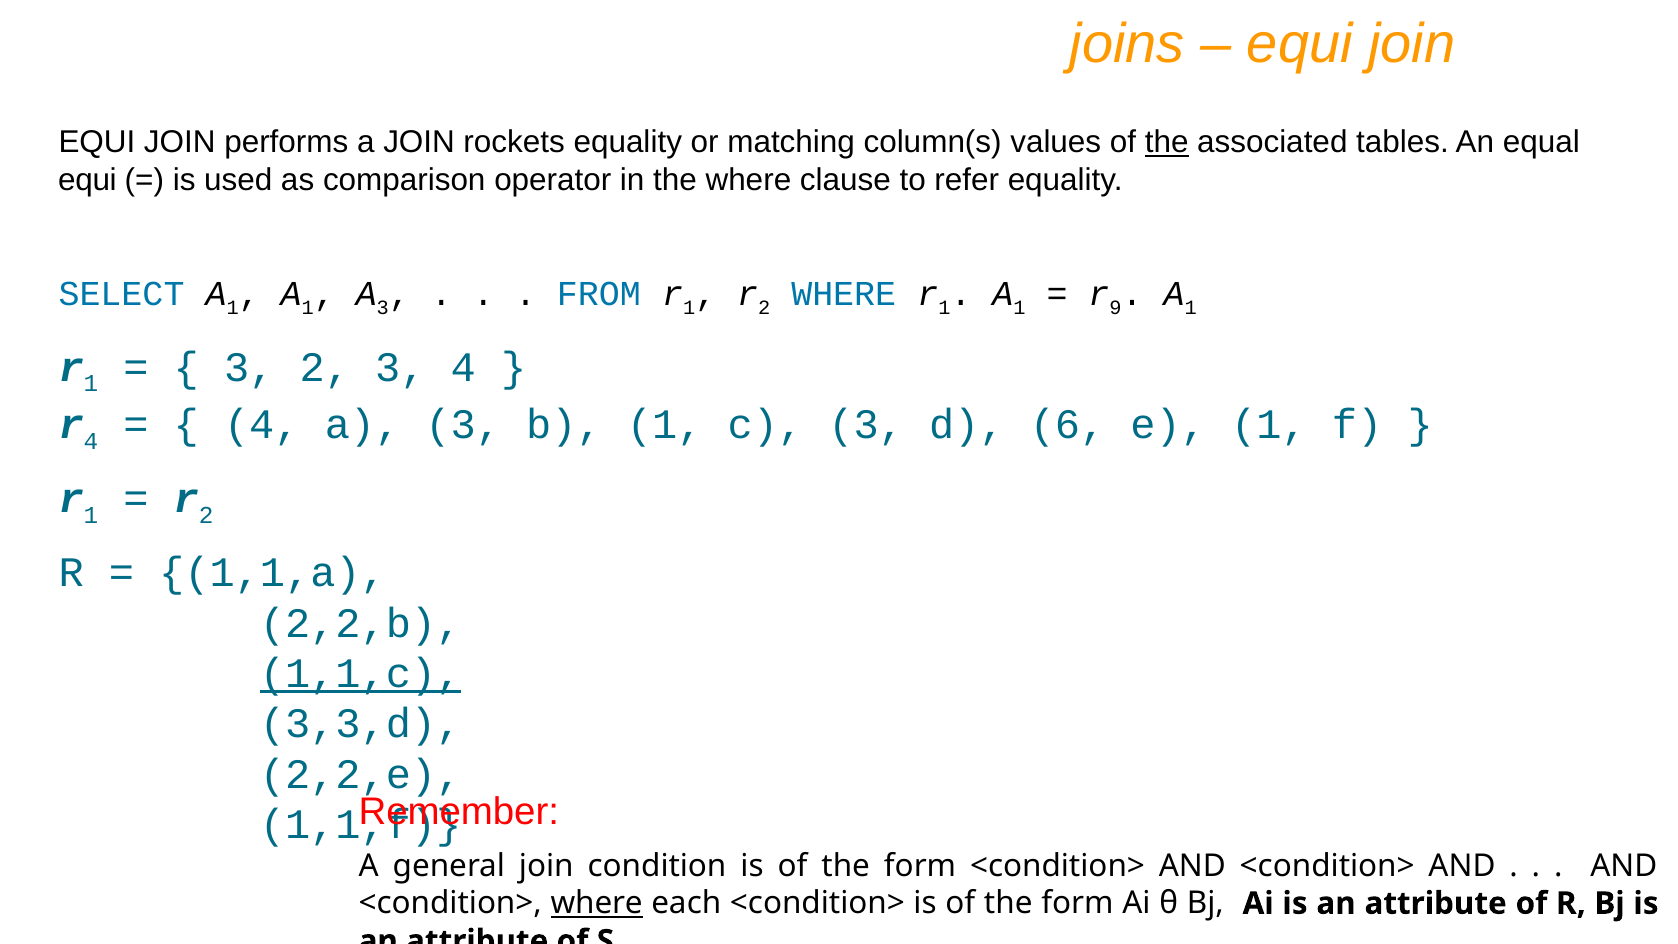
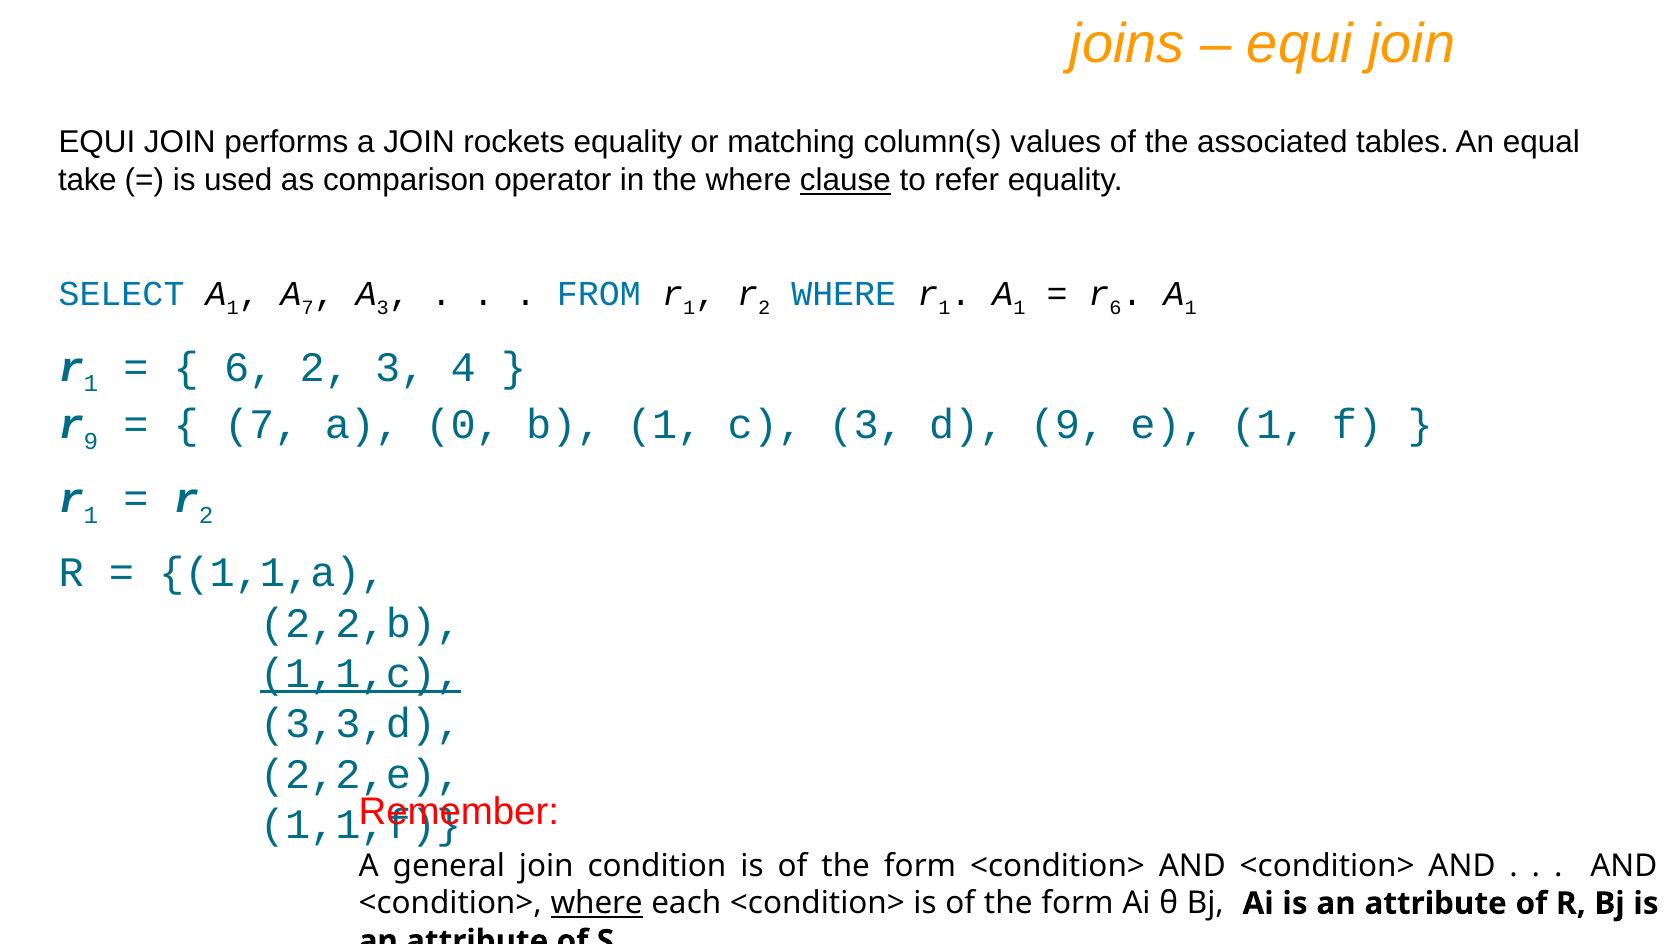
the underline: present -> none (1167, 143)
equi: equi -> take (87, 180)
clause underline: none -> present (845, 180)
1: 1 -> 7 (308, 308)
r 9: 9 -> 6 (1116, 308)
3: 3 -> 6 (249, 367)
r 4: 4 -> 9 (91, 441)
4: 4 -> 7 (262, 425)
3: 3 -> 0 (463, 425)
d 6: 6 -> 9 (1068, 425)
